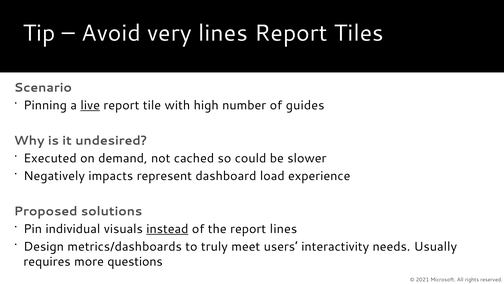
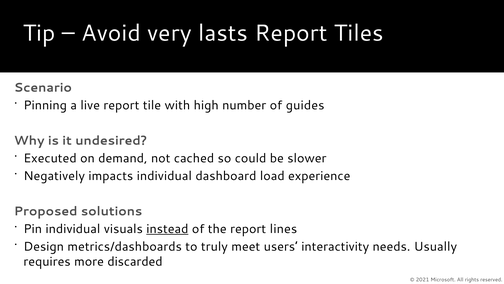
very lines: lines -> lasts (223, 33)
live underline: present -> none (90, 105)
impacts represent: represent -> individual (164, 176)
questions: questions -> discarded (135, 261)
